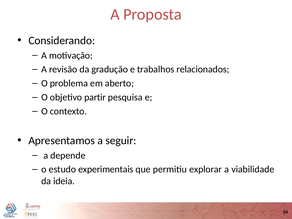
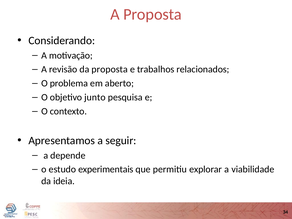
da gradução: gradução -> proposta (110, 69)
partir: partir -> junto (95, 97)
